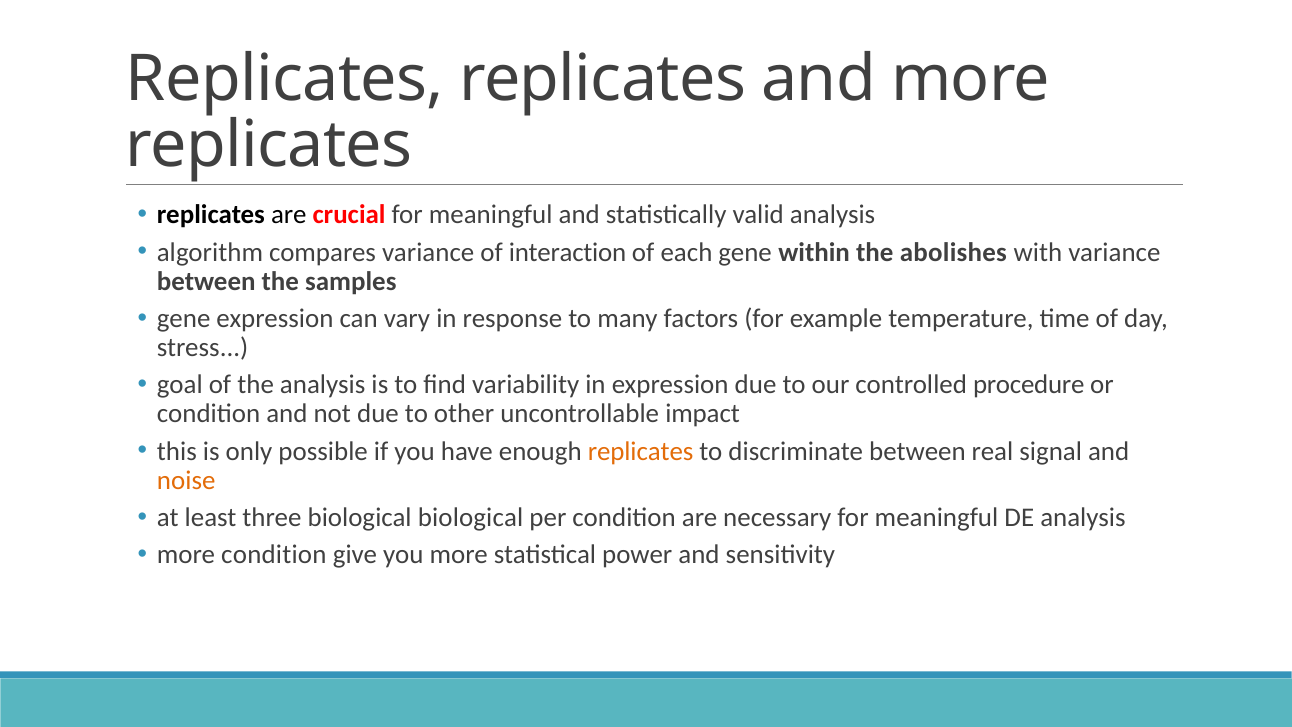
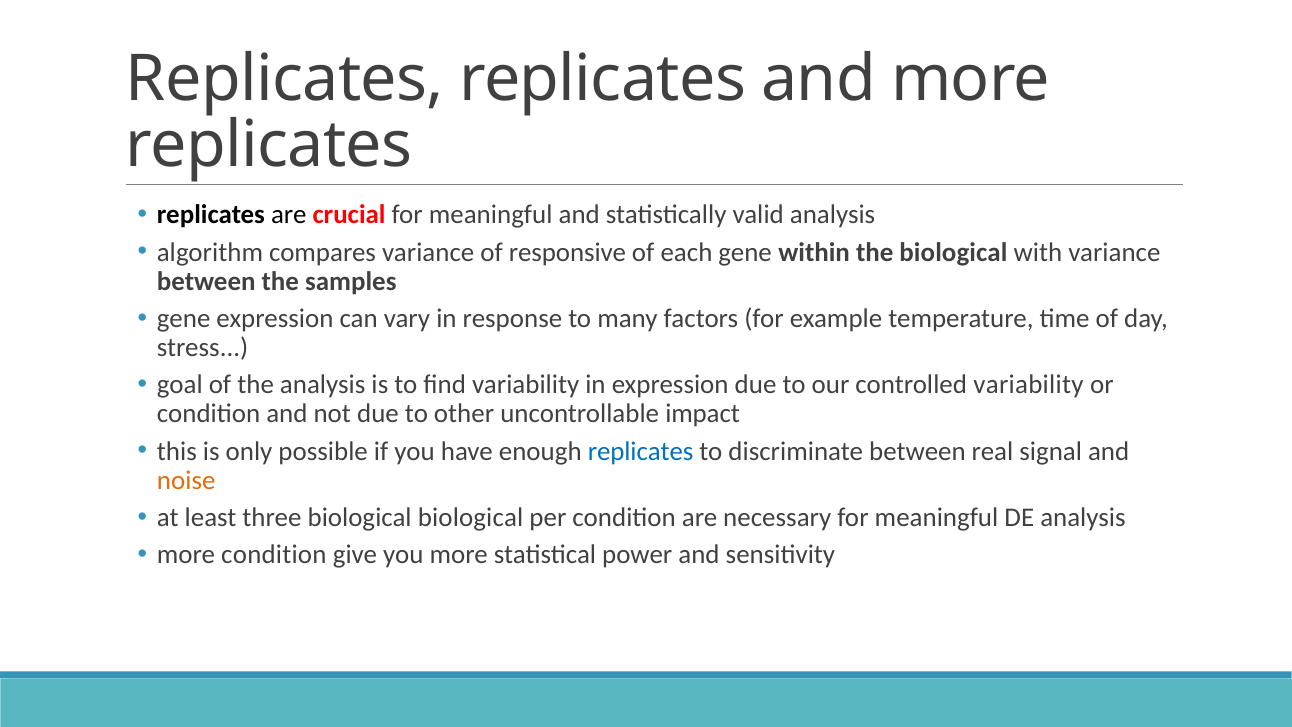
interaction: interaction -> responsive (567, 252)
the abolishes: abolishes -> biological (953, 252)
controlled procedure: procedure -> variability (1028, 385)
replicates colour: orange -> blue (641, 451)
